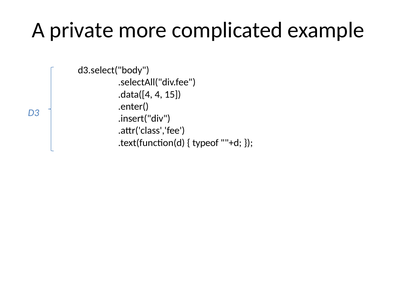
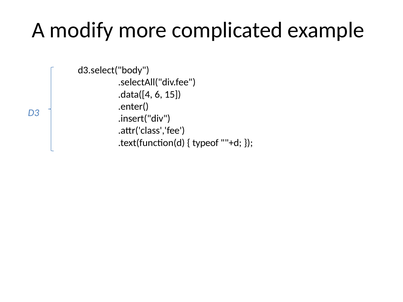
private: private -> modify (82, 30)
4: 4 -> 6 (159, 94)
